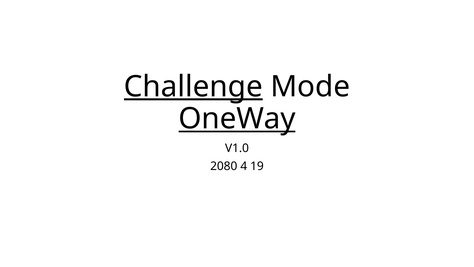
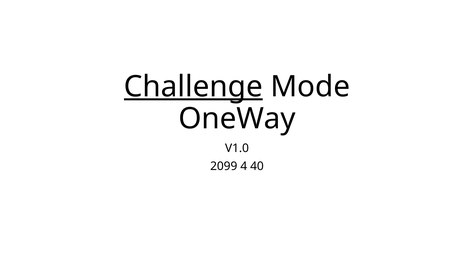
OneWay underline: present -> none (237, 118)
2080: 2080 -> 2099 (224, 166)
19: 19 -> 40 (257, 166)
